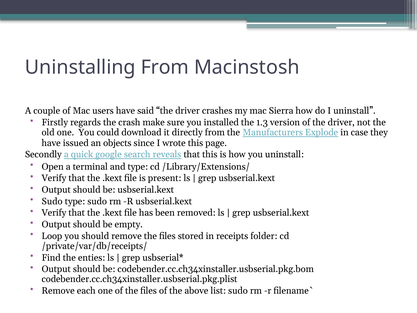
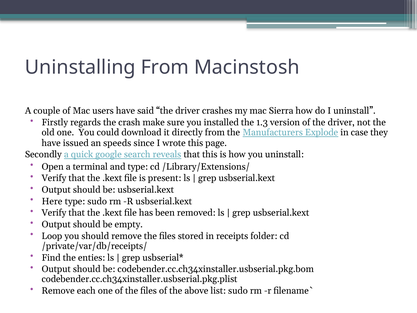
objects: objects -> speeds (117, 143)
Sudo: Sudo -> Here (52, 201)
